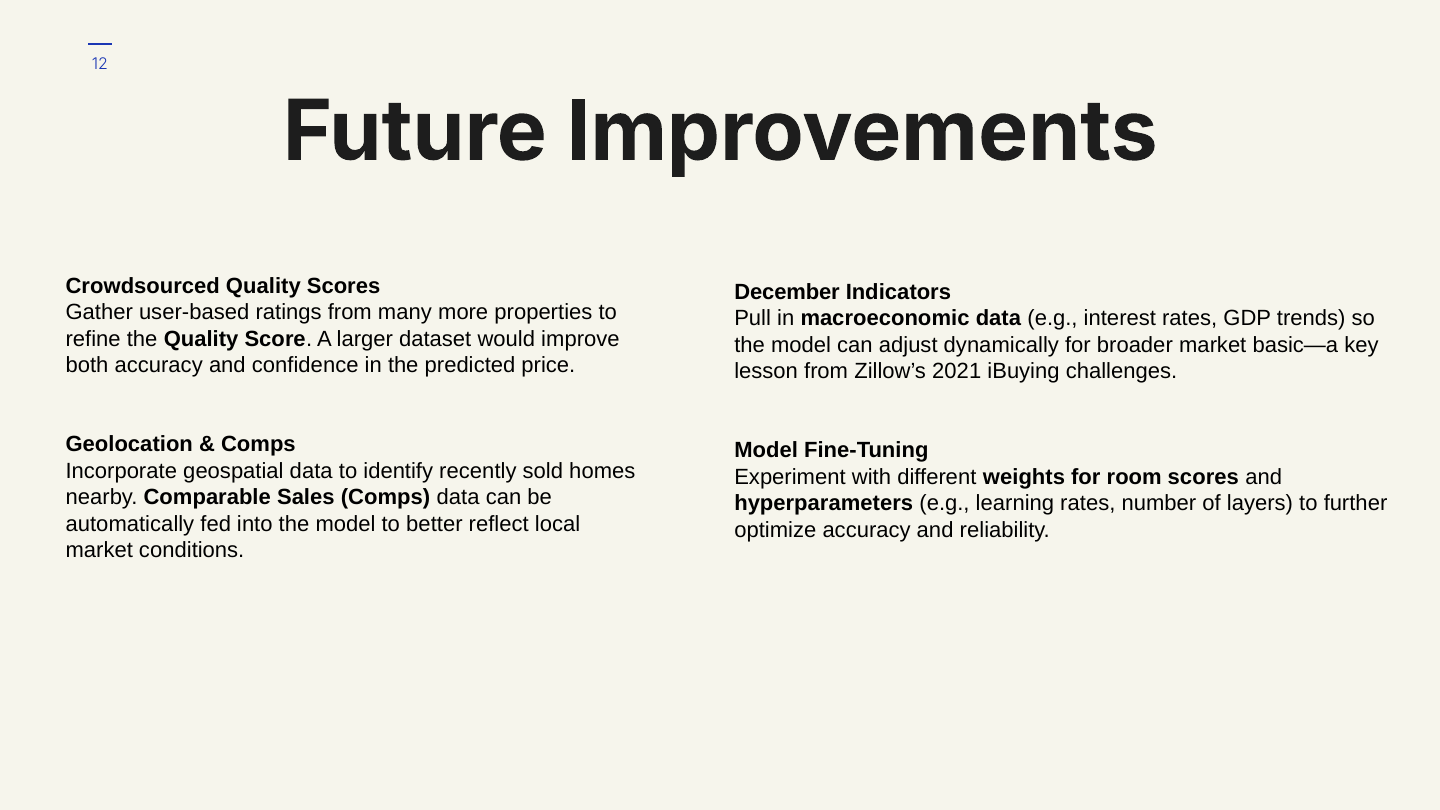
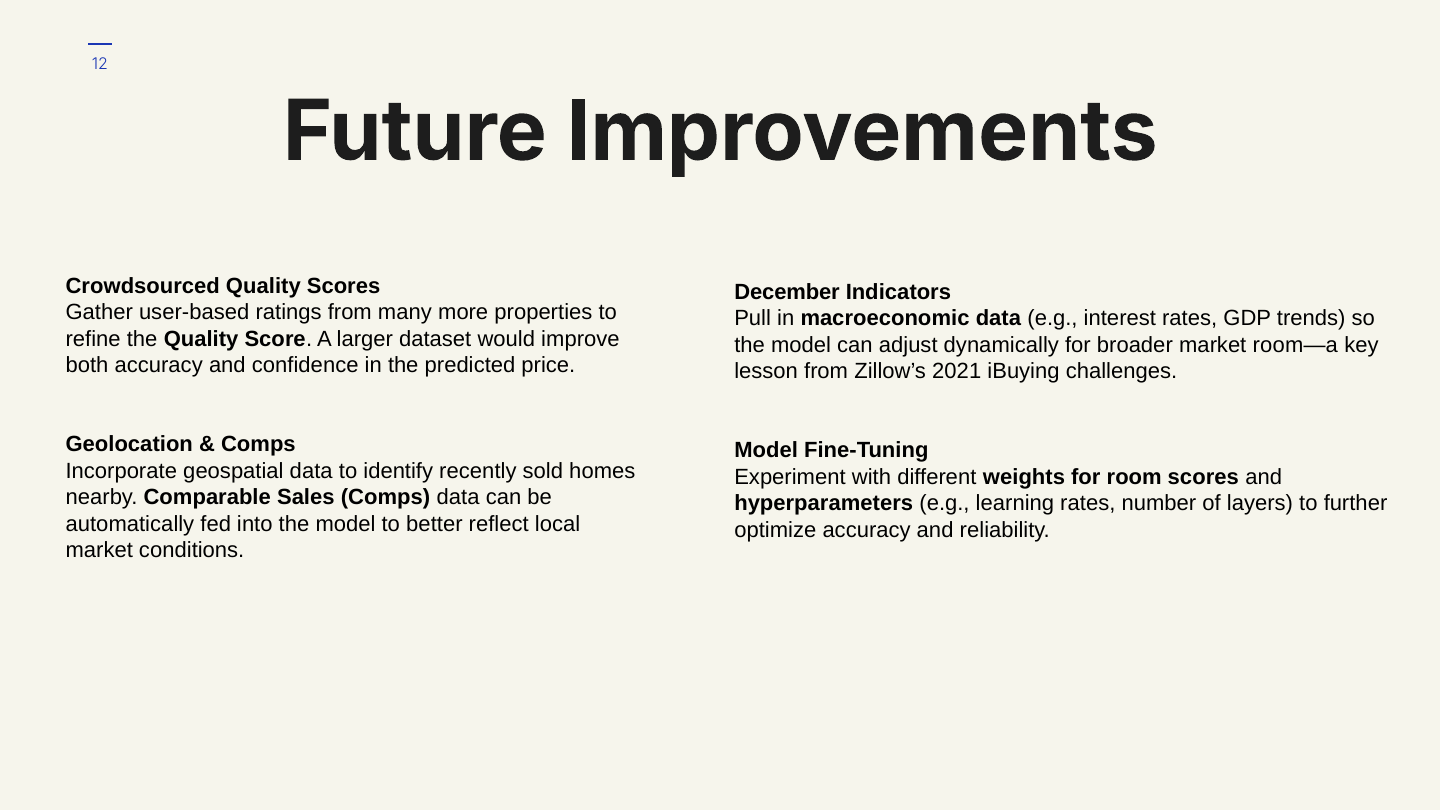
basic—a: basic—a -> room—a (1295, 345)
